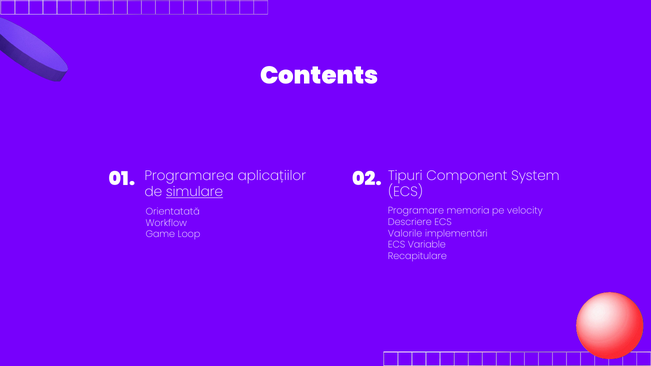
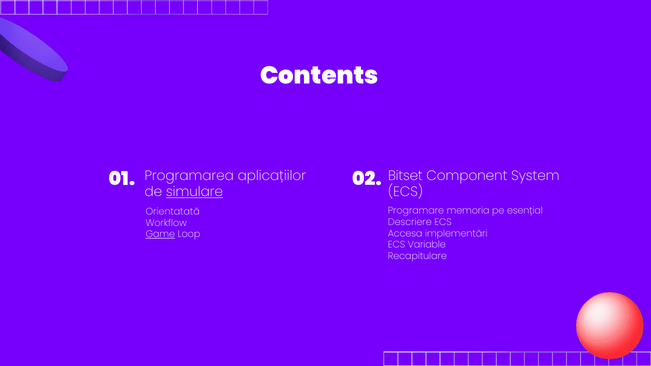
Tipuri: Tipuri -> Bitset (405, 176)
velocity: velocity -> esențial (525, 211)
Valorile: Valorile -> Accesa (405, 234)
Game underline: none -> present (160, 234)
